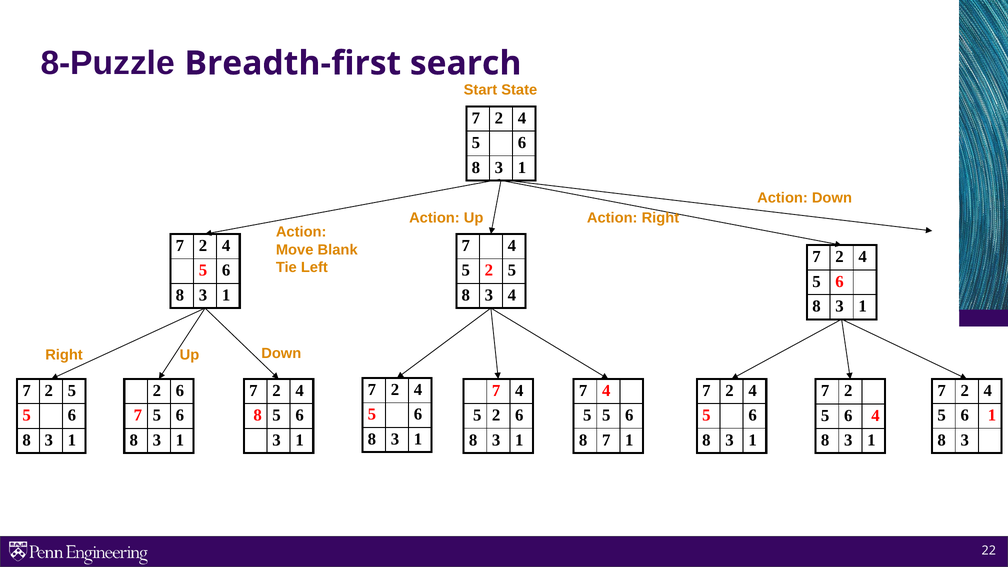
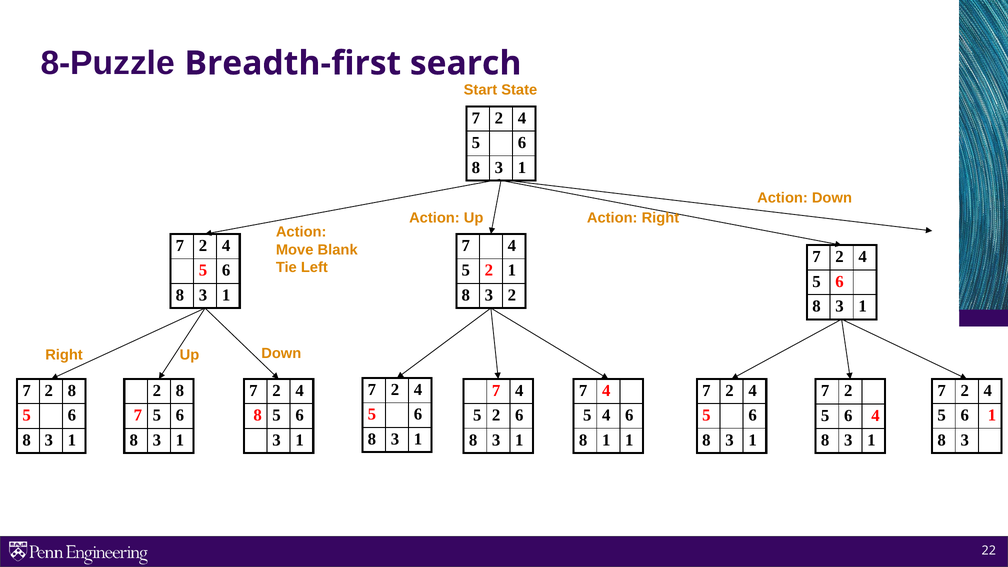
5 2 5: 5 -> 1 (512, 270)
3 4: 4 -> 2 (512, 295)
5: 5 -> 8 (72, 391)
6: 6 -> 8 (180, 391)
5: 5 -> 4 (606, 415)
8 7: 7 -> 1 (606, 440)
